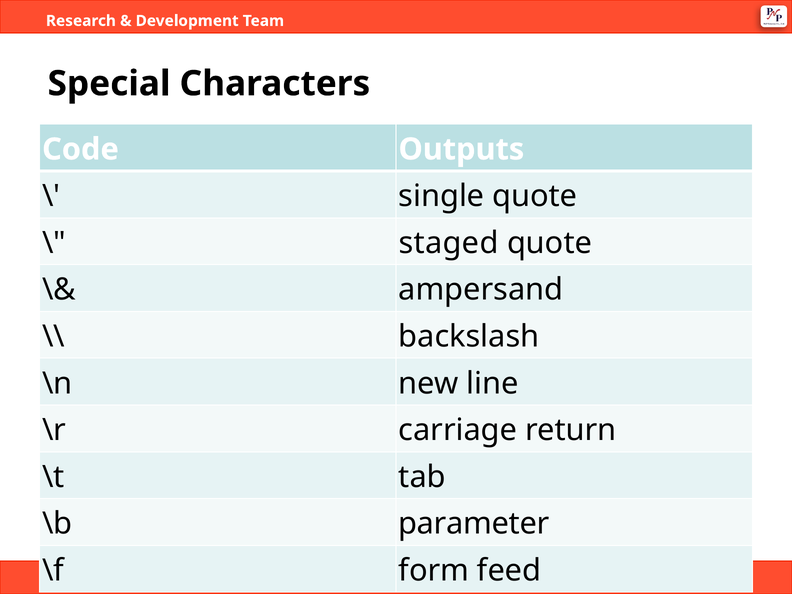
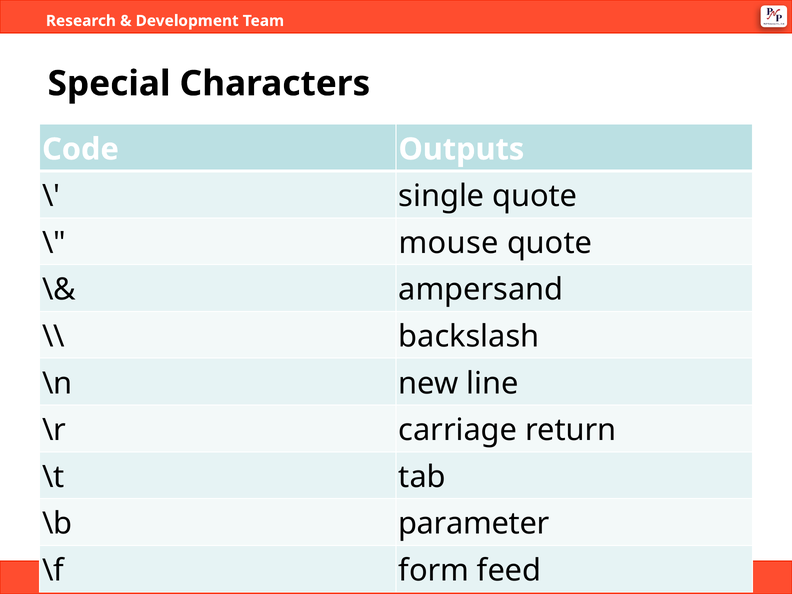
staged: staged -> mouse (449, 243)
